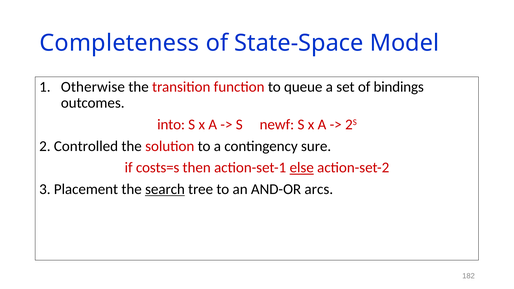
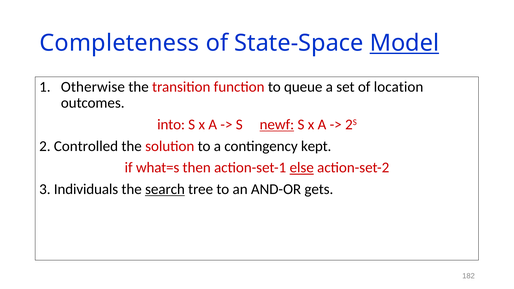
Model underline: none -> present (404, 43)
bindings: bindings -> location (399, 87)
newf underline: none -> present (277, 125)
sure: sure -> kept (316, 146)
costs=s: costs=s -> what=s (158, 168)
Placement: Placement -> Individuals (86, 189)
arcs: arcs -> gets (319, 189)
